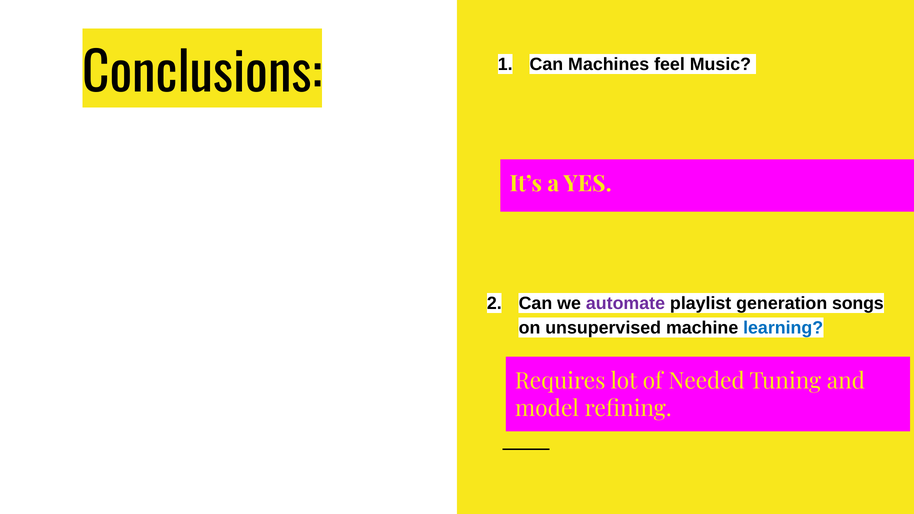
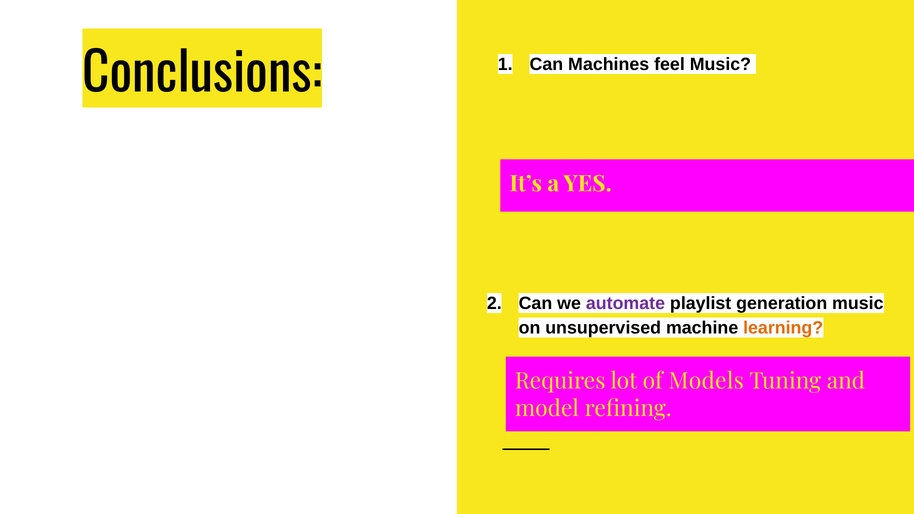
generation songs: songs -> music (858, 303)
learning colour: blue -> orange (783, 328)
Needed: Needed -> Models (706, 381)
